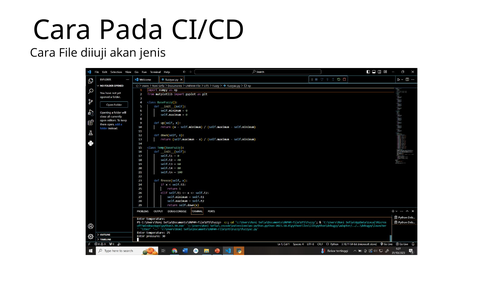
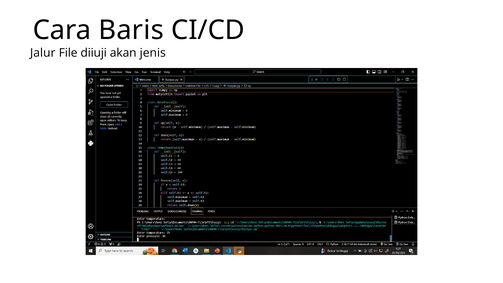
Pada: Pada -> Baris (131, 30)
Cara: Cara -> Jalur (43, 53)
